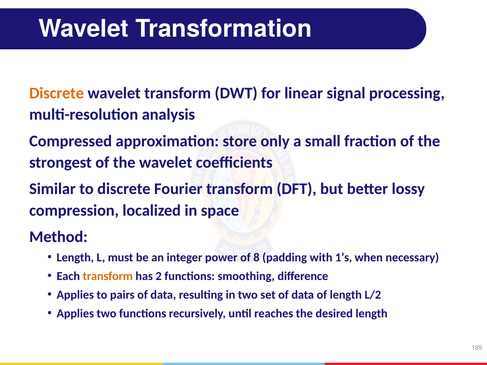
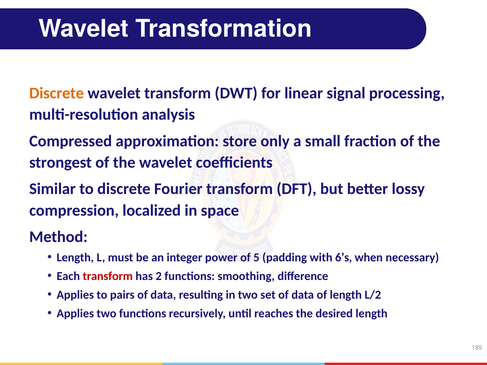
8: 8 -> 5 (256, 258)
1’s: 1’s -> 6’s (344, 258)
transform colour: orange -> red (108, 276)
